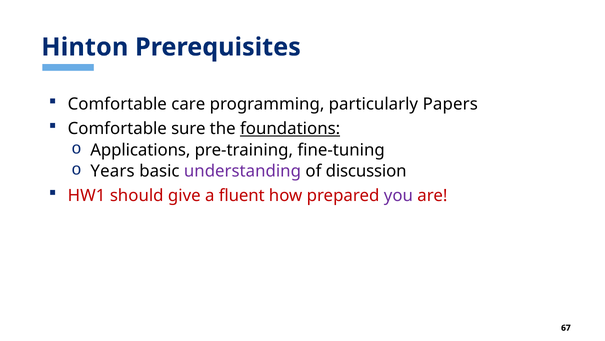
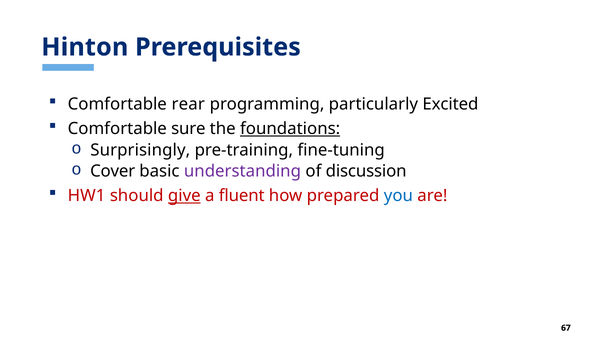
care: care -> rear (188, 104)
Papers: Papers -> Excited (450, 104)
Applications: Applications -> Surprisingly (140, 150)
Years: Years -> Cover (113, 171)
give underline: none -> present (184, 195)
you colour: purple -> blue (398, 195)
